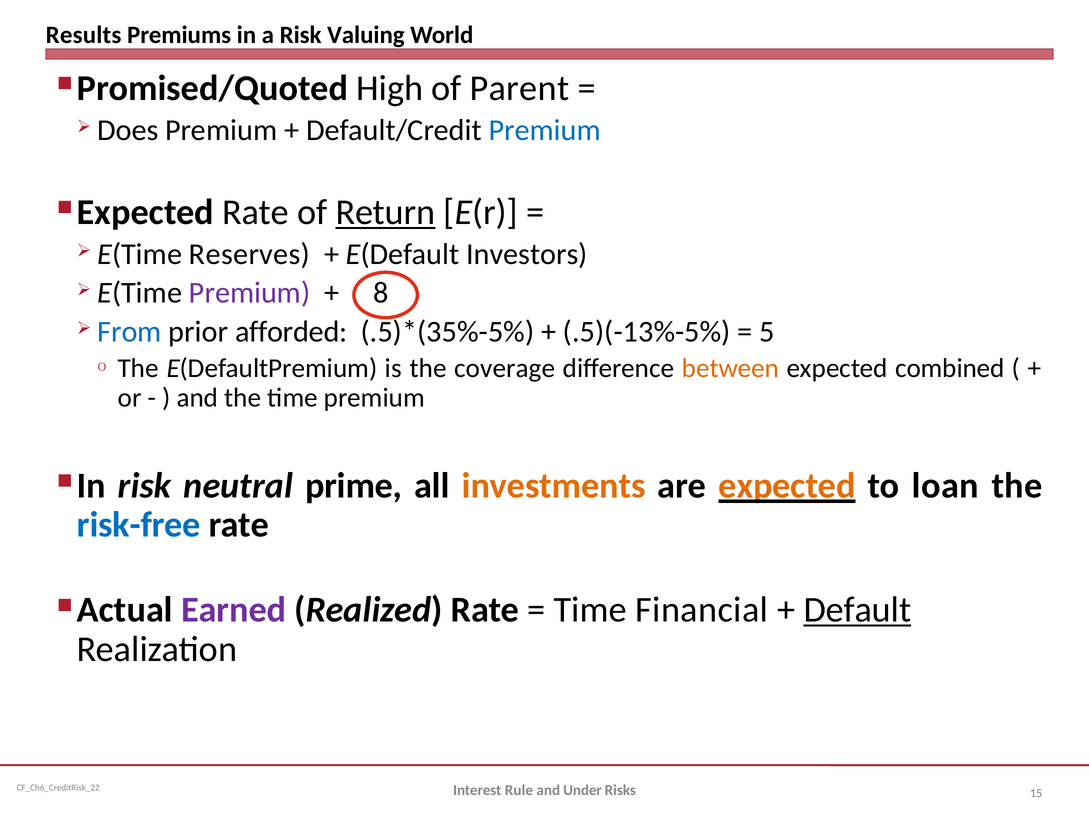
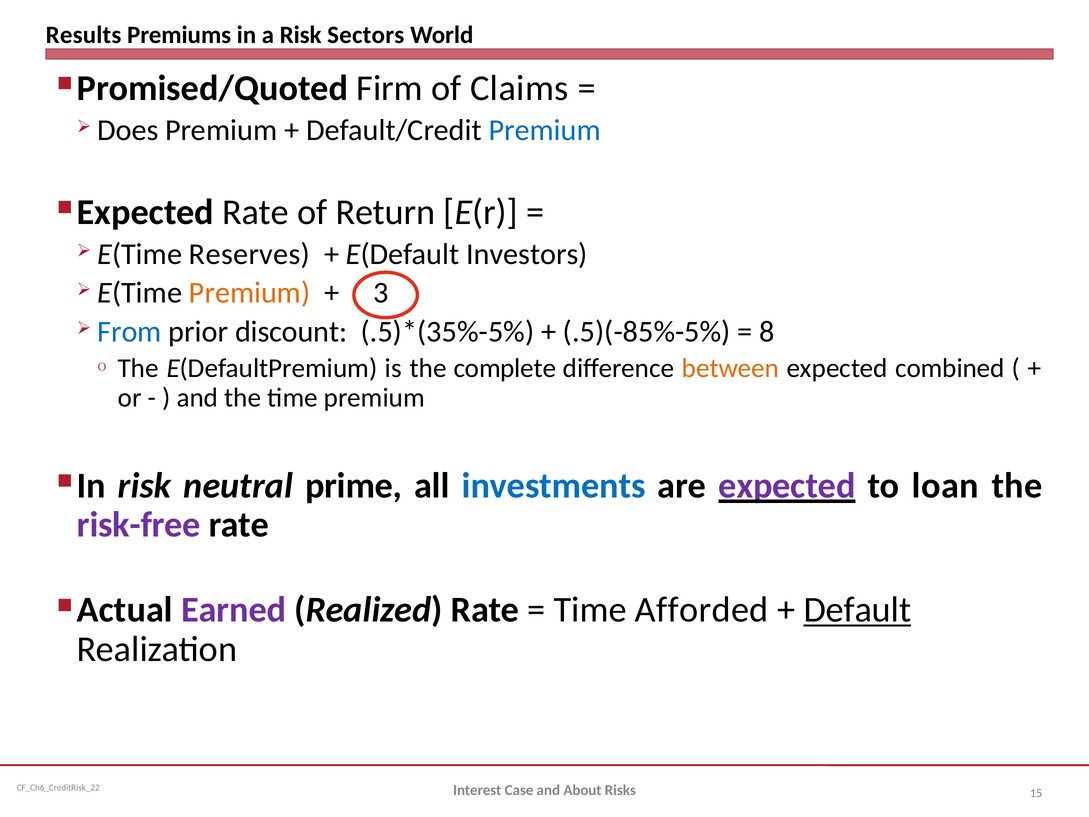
Valuing: Valuing -> Sectors (366, 35)
High: High -> Firm (390, 88)
Parent: Parent -> Claims (519, 88)
Return underline: present -> none (385, 212)
Premium colour: purple -> orange (250, 293)
8: 8 -> 3 (381, 293)
afforded: afforded -> discount (291, 332)
.5)(-13%-5%: .5)(-13%-5% -> .5)(-85%-5% (647, 332)
5: 5 -> 8 (767, 332)
coverage: coverage -> complete (505, 368)
investments colour: orange -> blue (554, 485)
expected colour: orange -> purple (787, 485)
risk-free colour: blue -> purple (139, 525)
Financial: Financial -> Afforded (702, 610)
Rule: Rule -> Case (519, 790)
Under: Under -> About (582, 790)
